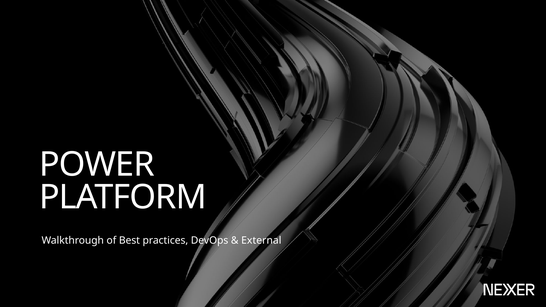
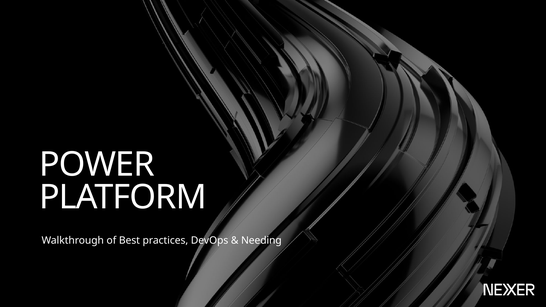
External: External -> Needing (261, 240)
